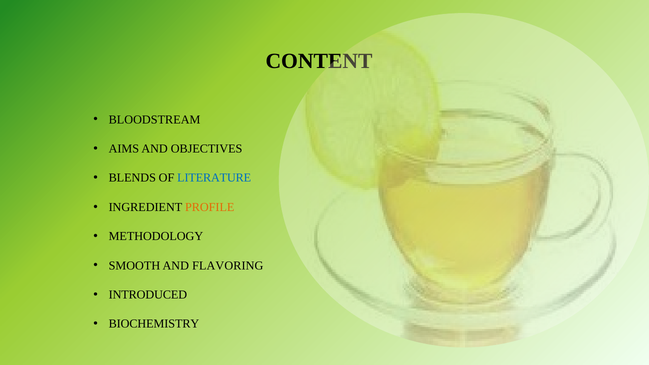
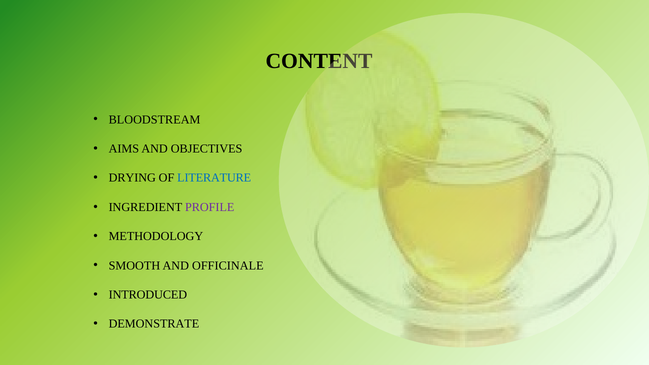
BLENDS: BLENDS -> DRYING (132, 178)
PROFILE colour: orange -> purple (210, 207)
FLAVORING: FLAVORING -> OFFICINALE (228, 266)
BIOCHEMISTRY: BIOCHEMISTRY -> DEMONSTRATE (154, 324)
